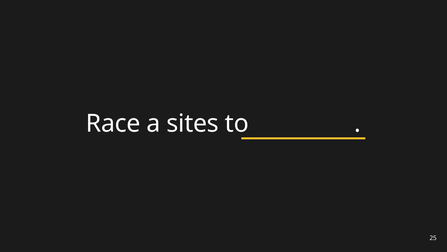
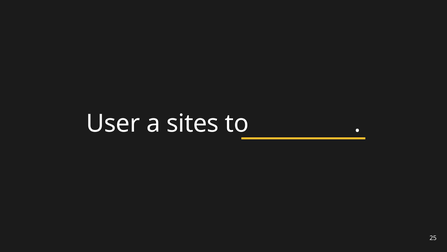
Race: Race -> User (113, 123)
